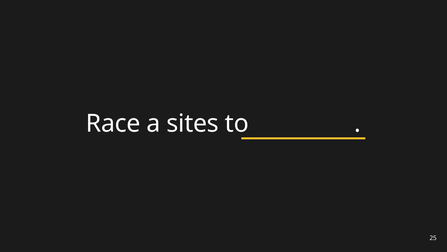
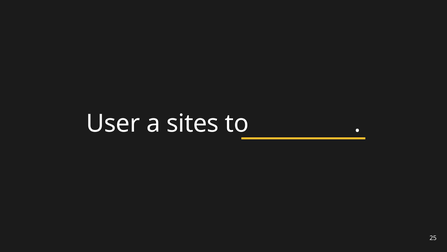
Race: Race -> User (113, 123)
